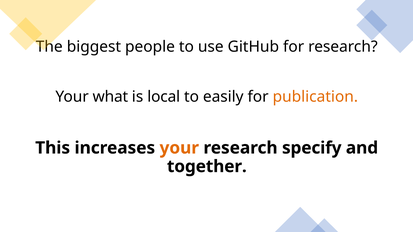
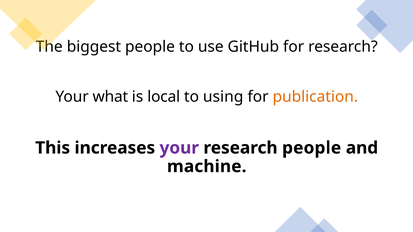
easily: easily -> using (223, 97)
your colour: orange -> purple (179, 148)
research specify: specify -> people (312, 148)
together: together -> machine (207, 167)
